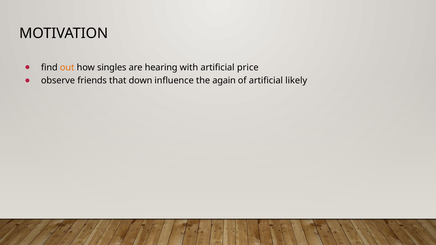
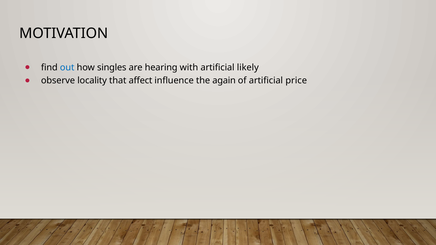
out colour: orange -> blue (67, 68)
price: price -> likely (248, 68)
friends: friends -> locality (92, 81)
down: down -> affect (141, 81)
likely: likely -> price (296, 81)
